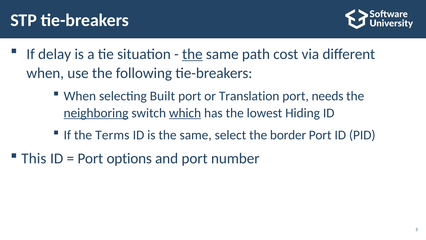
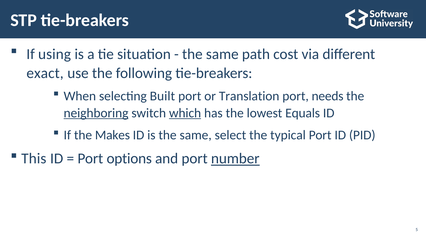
delay: delay -> using (55, 54)
the underline: present -> none (192, 54)
when: when -> exact (45, 73)
Hiding: Hiding -> Equals (303, 113)
Terms: Terms -> Makes (112, 135)
border: border -> typical (288, 135)
number underline: none -> present (235, 158)
